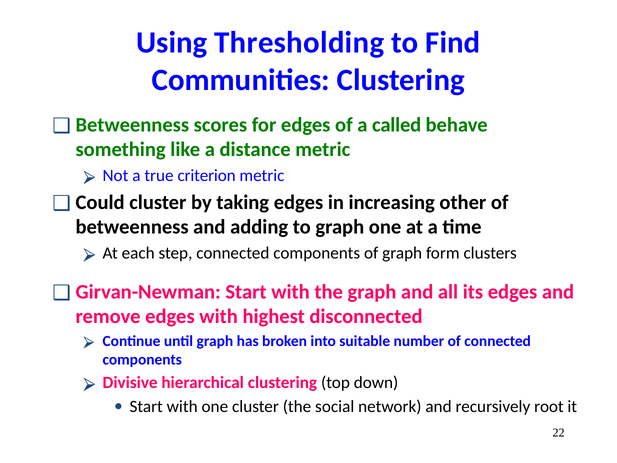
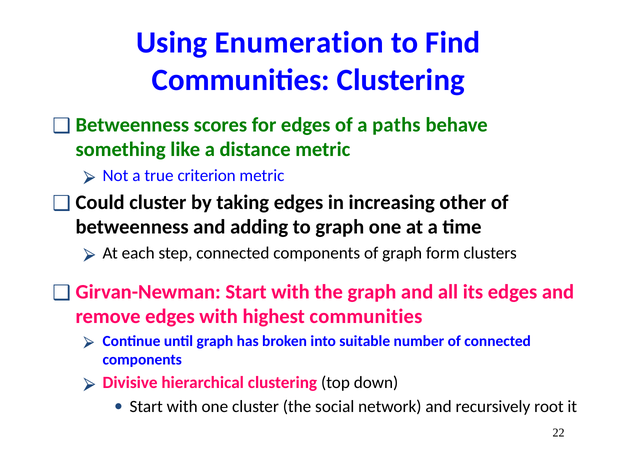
Thresholding: Thresholding -> Enumeration (299, 43)
called: called -> paths (396, 125)
highest disconnected: disconnected -> communities (366, 316)
